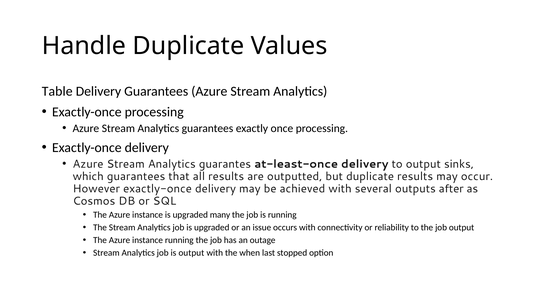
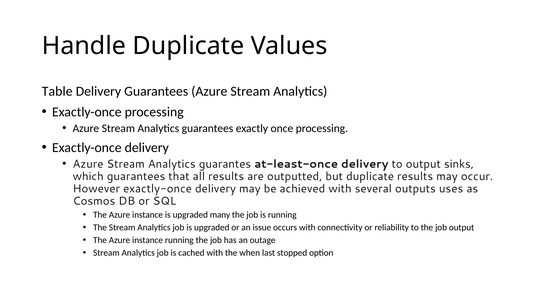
after: after -> uses (451, 189)
is output: output -> cached (191, 253)
